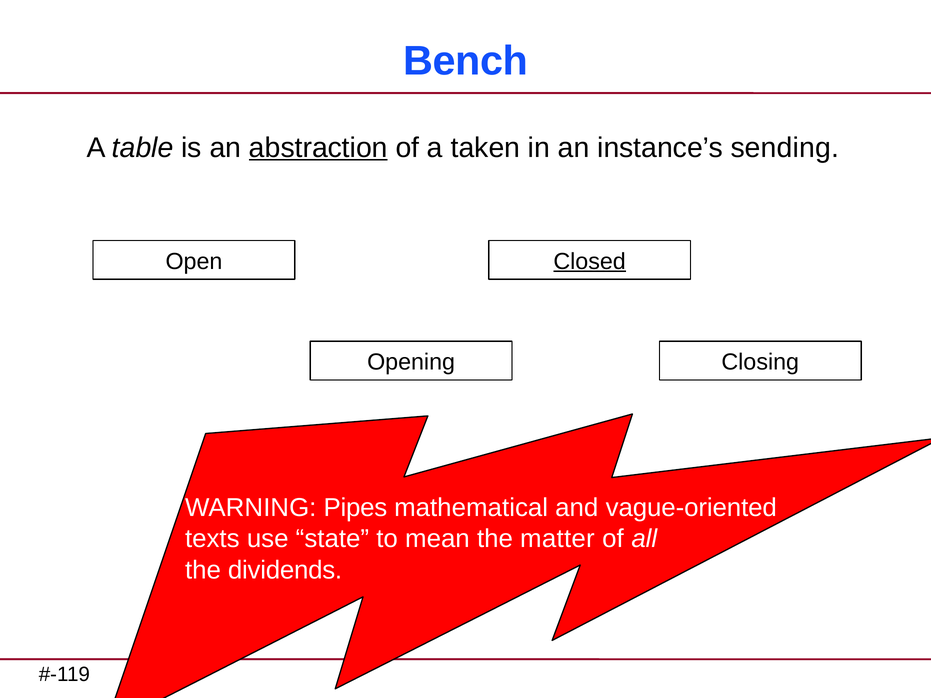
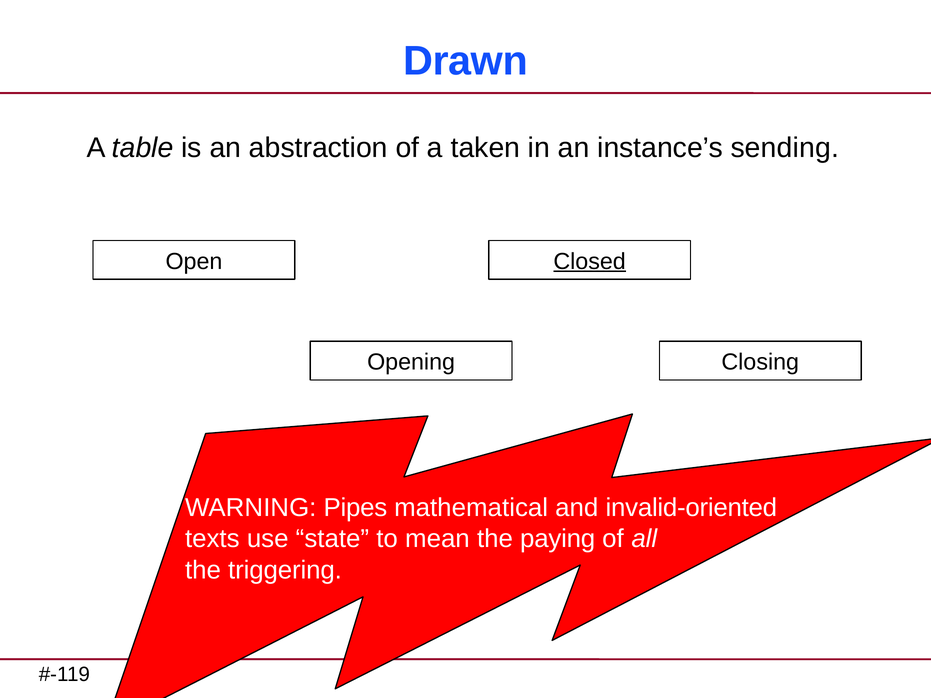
Bench: Bench -> Drawn (466, 61)
abstraction underline: present -> none (318, 148)
vague-oriented: vague-oriented -> invalid-oriented (691, 508)
matter: matter -> paying (558, 539)
dividends: dividends -> triggering (285, 570)
